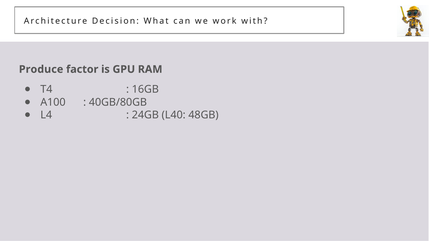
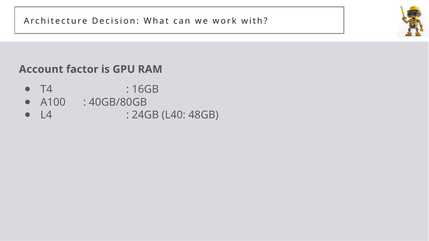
Produce: Produce -> Account (41, 69)
